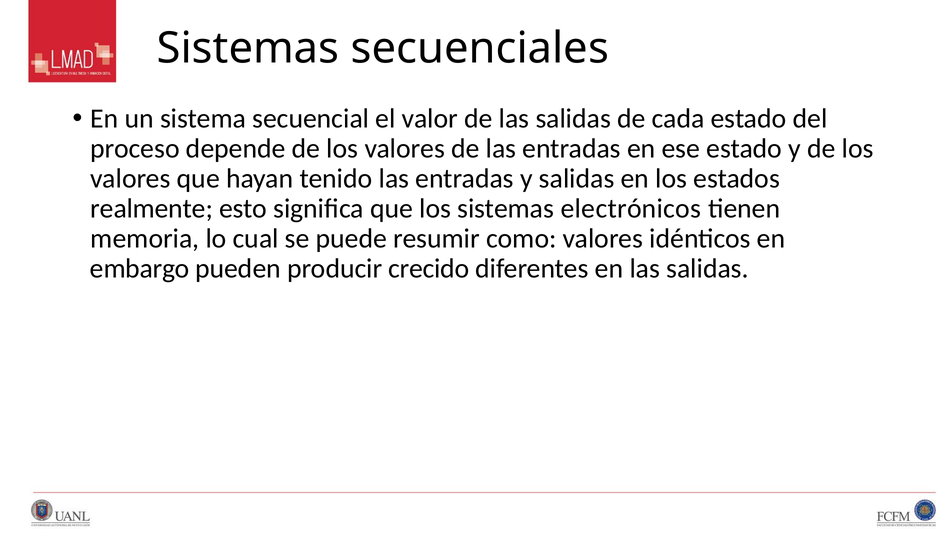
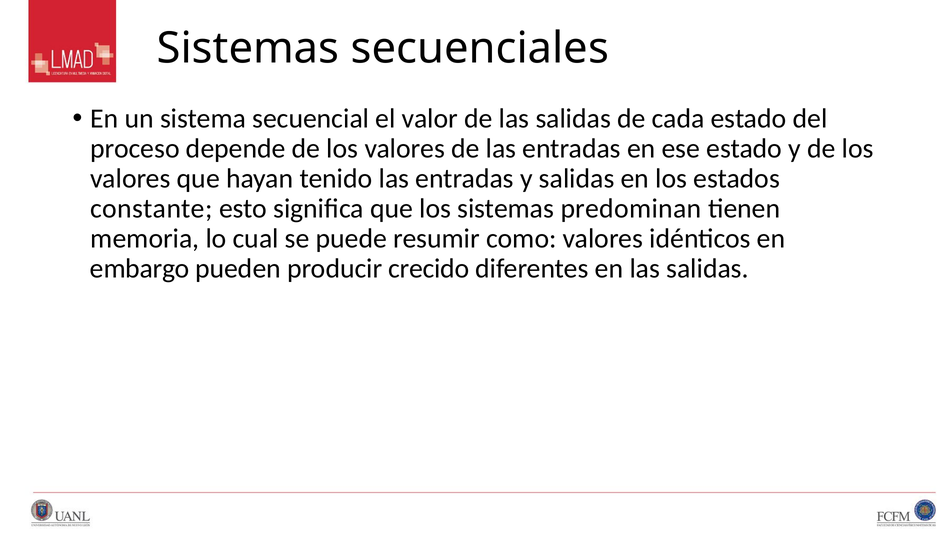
realmente: realmente -> constante (151, 209)
electrónicos: electrónicos -> predominan (631, 209)
